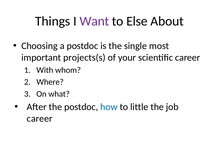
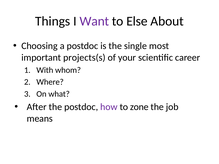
how colour: blue -> purple (109, 107)
little: little -> zone (139, 107)
career: career -> means (40, 119)
